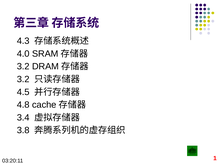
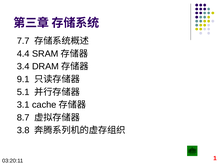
4.3: 4.3 -> 7.7 (23, 41)
4.0: 4.0 -> 4.4 (23, 54)
3.2: 3.2 -> 3.4 (23, 67)
3.2: 3.2 -> 9.1 (23, 79)
4.5: 4.5 -> 5.1 (23, 92)
4.8: 4.8 -> 3.1 (23, 105)
3.4: 3.4 -> 8.7 (23, 118)
